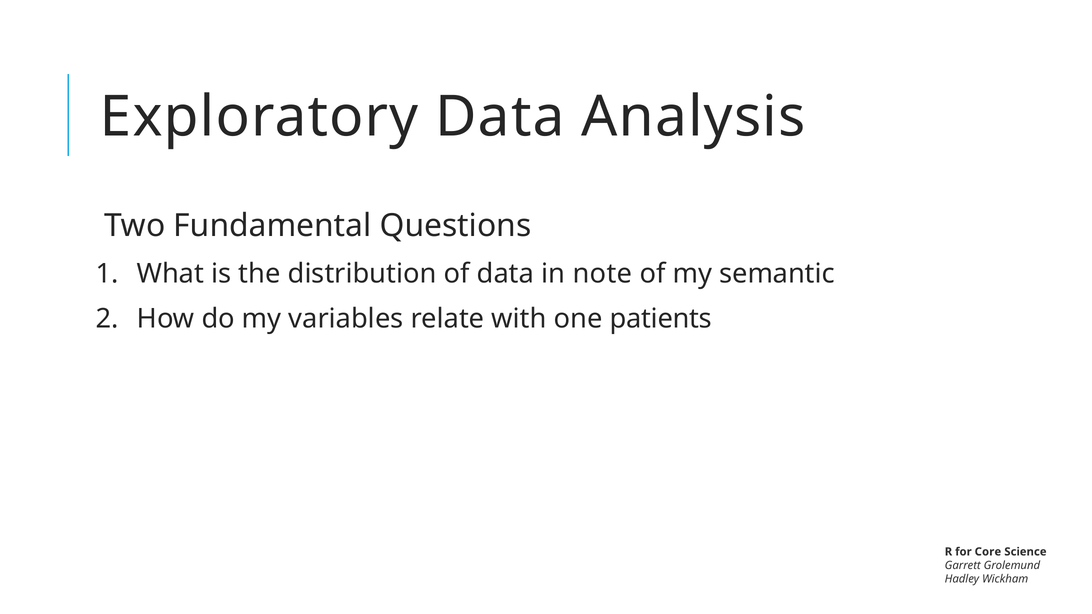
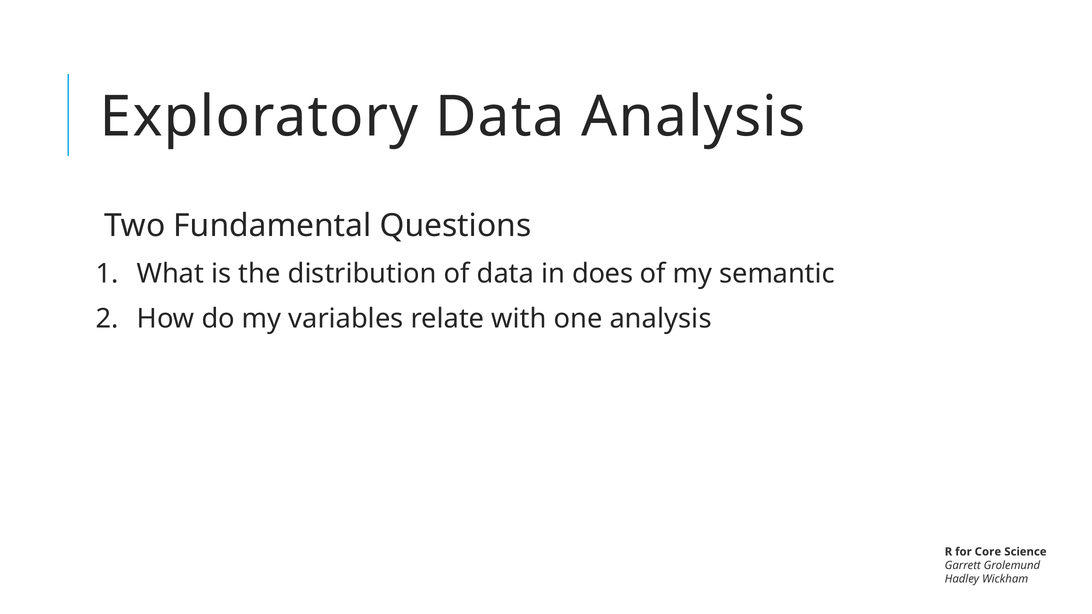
note: note -> does (603, 274)
one patients: patients -> analysis (661, 319)
